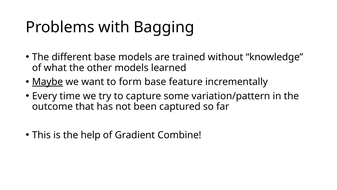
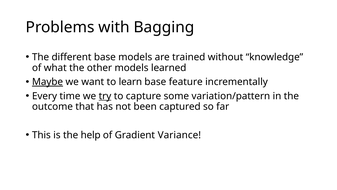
form: form -> learn (130, 82)
try underline: none -> present (105, 96)
Combine: Combine -> Variance (179, 135)
